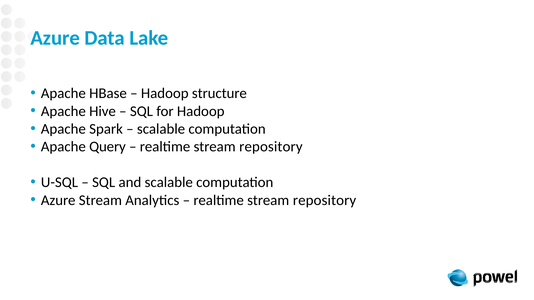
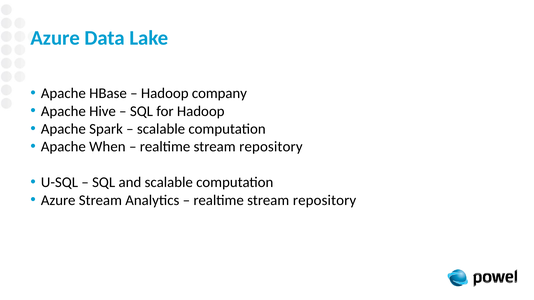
structure: structure -> company (219, 94)
Query: Query -> When (107, 147)
